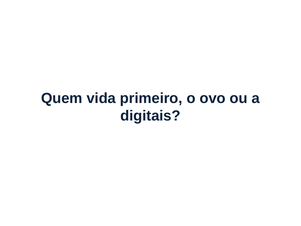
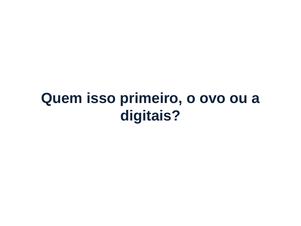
vida: vida -> isso (101, 98)
